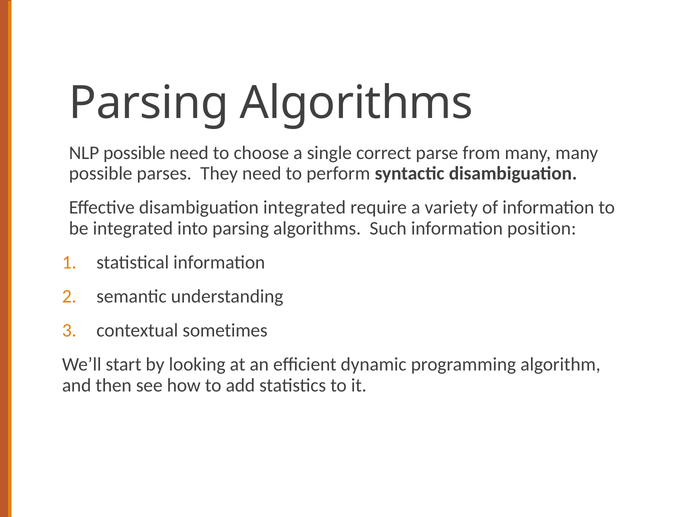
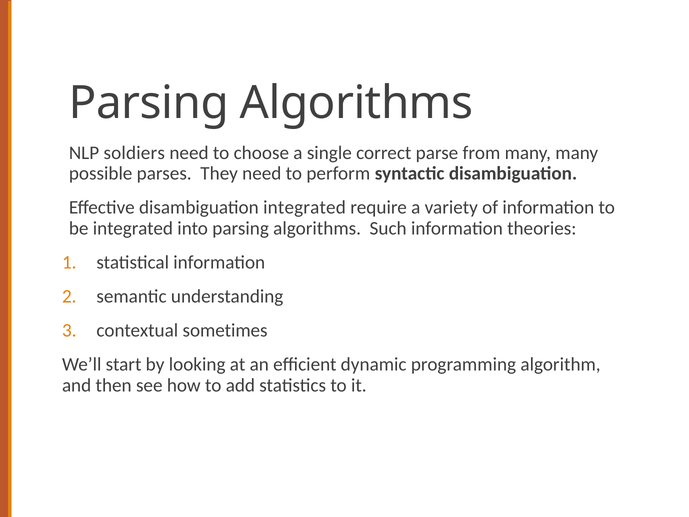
NLP possible: possible -> soldiers (134, 153)
position: position -> theories (542, 228)
